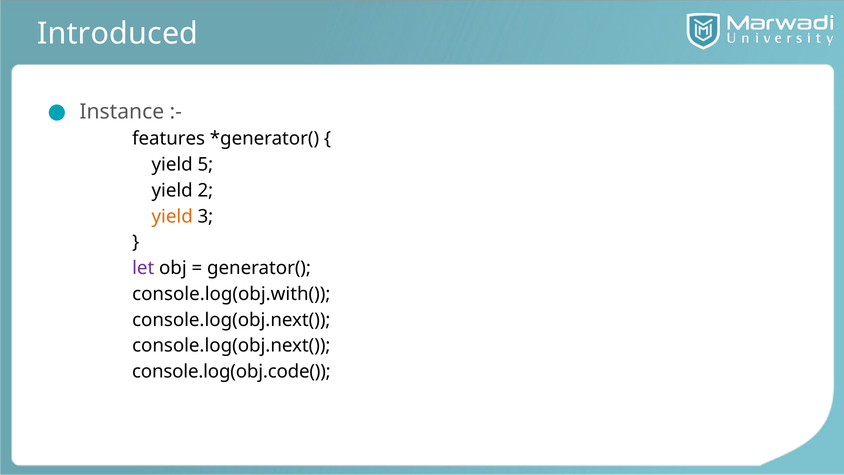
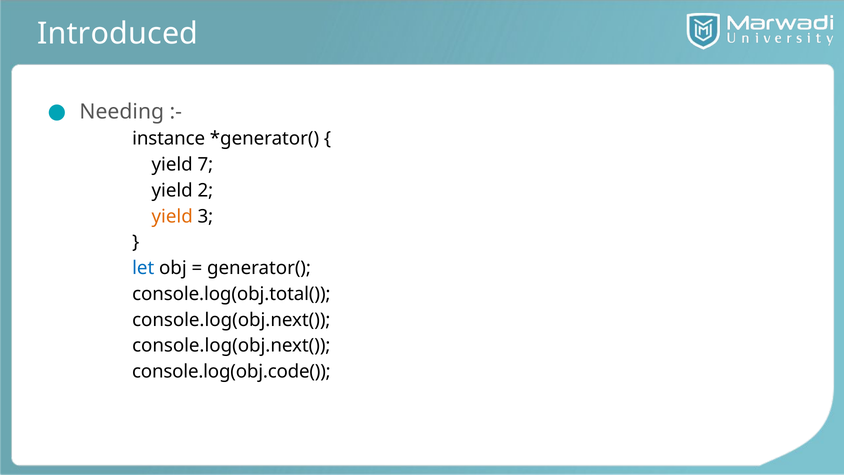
Instance: Instance -> Needing (122, 112)
features: features -> instance (169, 139)
5: 5 -> 7 (205, 165)
let colour: purple -> blue (143, 268)
console.log(obj.with(: console.log(obj.with( -> console.log(obj.total( (231, 294)
